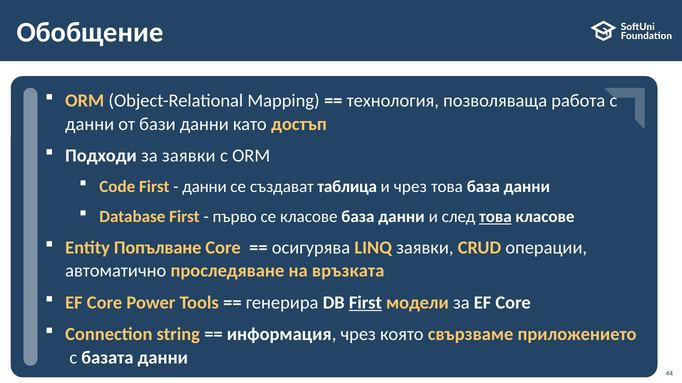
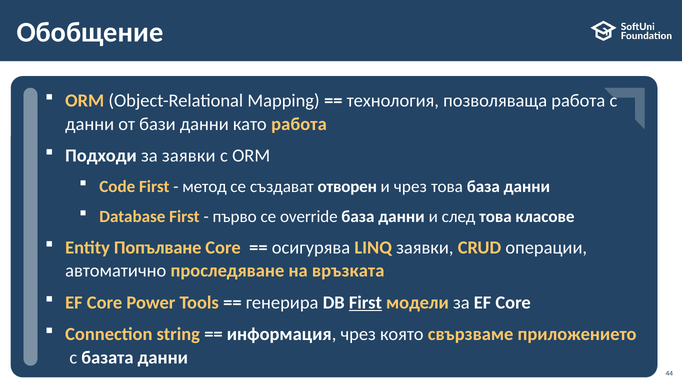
като достъп: достъп -> работа (299, 124)
данни: данни -> метод (205, 187)
таблица: таблица -> отворен (347, 187)
се класове: класове -> override (309, 217)
това underline: present -> none (495, 217)
